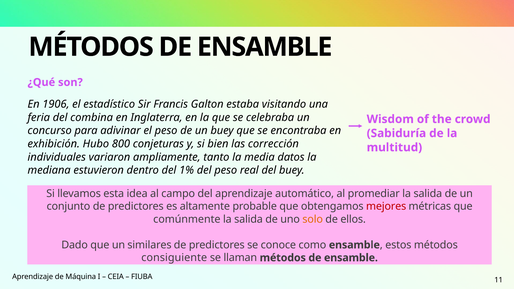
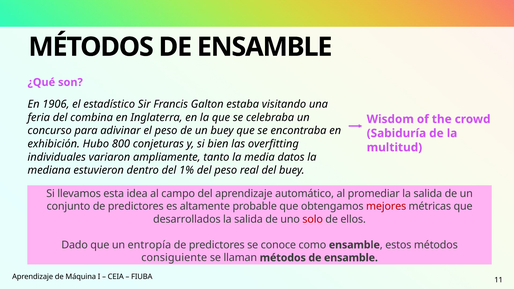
corrección: corrección -> overfitting (273, 144)
comúnmente: comúnmente -> desarrollados (187, 219)
solo colour: orange -> red (313, 219)
similares: similares -> entropía (149, 245)
